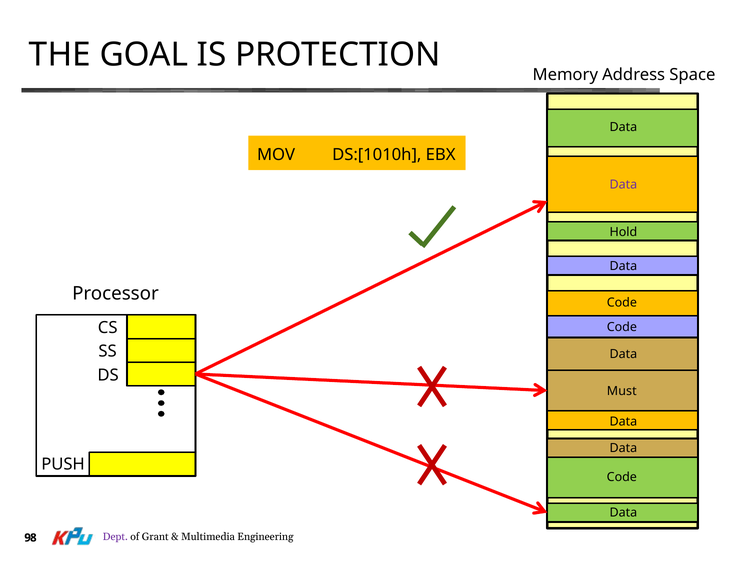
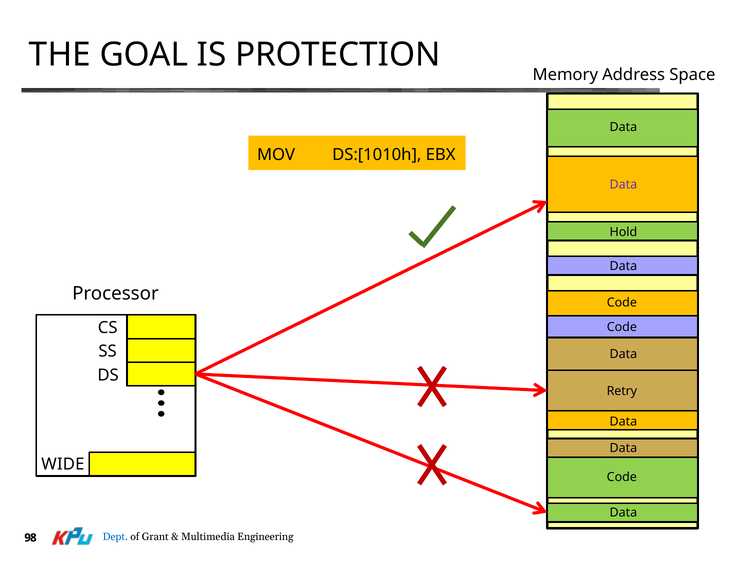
Must: Must -> Retry (622, 391)
PUSH: PUSH -> WIDE (63, 465)
Dept colour: purple -> blue (115, 537)
